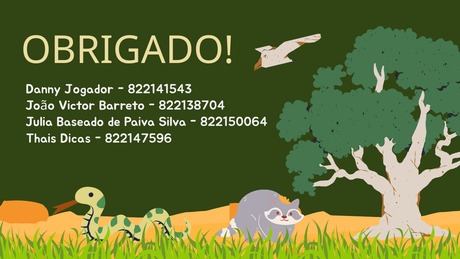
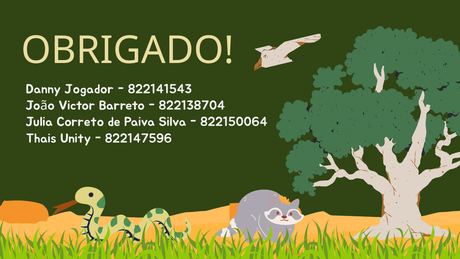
Baseado: Baseado -> Correto (80, 122)
Dicas: Dicas -> Unity (76, 138)
